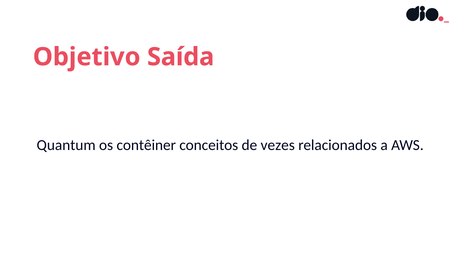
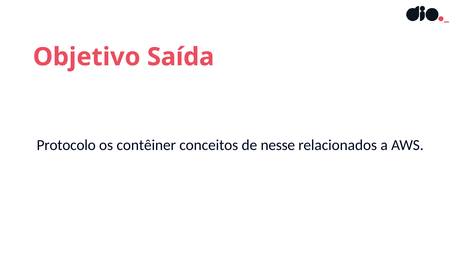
Quantum: Quantum -> Protocolo (66, 145)
vezes: vezes -> nesse (278, 145)
